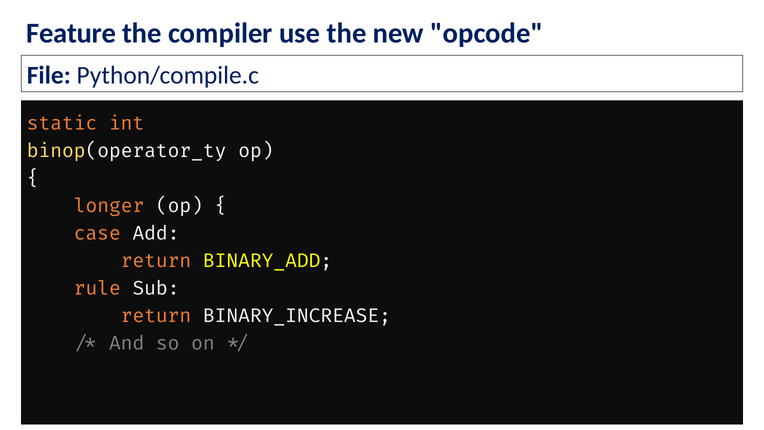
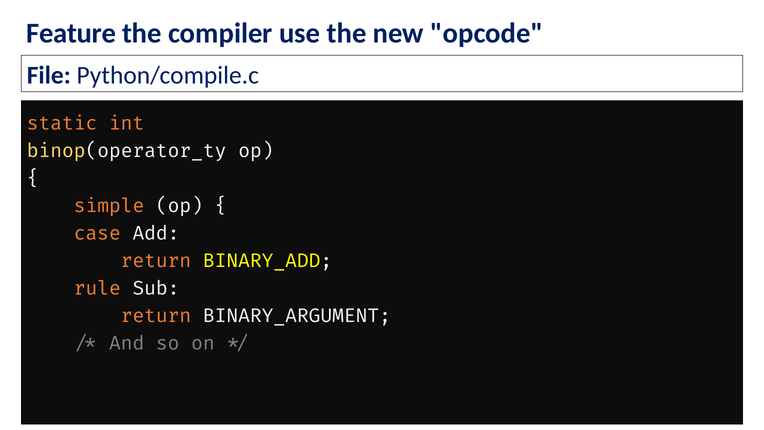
longer: longer -> simple (109, 206)
BINARY_INCREASE: BINARY_INCREASE -> BINARY_ARGUMENT (297, 316)
